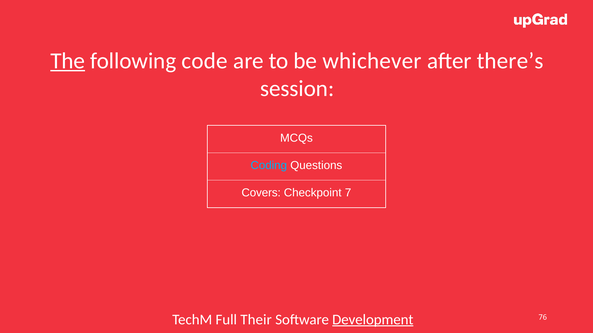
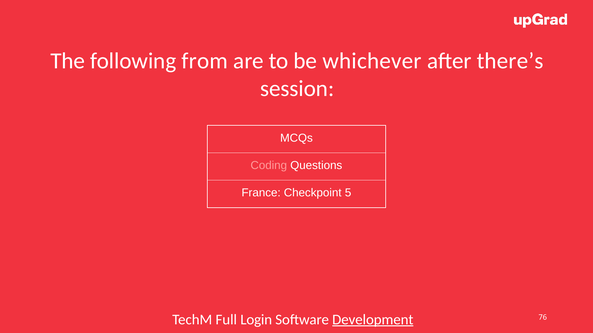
The underline: present -> none (68, 61)
code: code -> from (205, 61)
Coding colour: light blue -> pink (269, 166)
Covers: Covers -> France (261, 193)
7: 7 -> 5 (348, 193)
Their: Their -> Login (256, 320)
